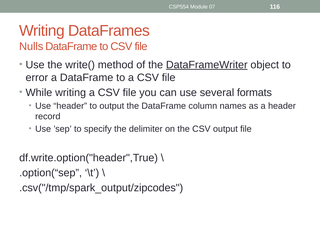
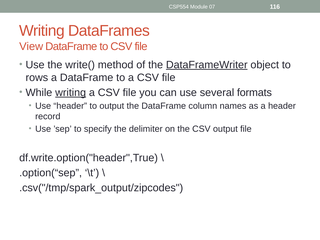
Nulls: Nulls -> View (31, 46)
error: error -> rows (37, 78)
writing underline: none -> present (71, 92)
